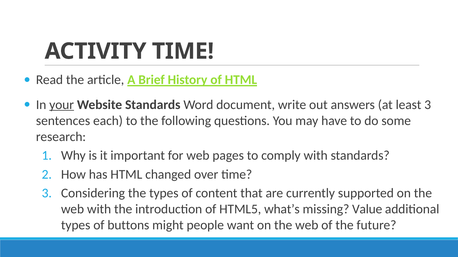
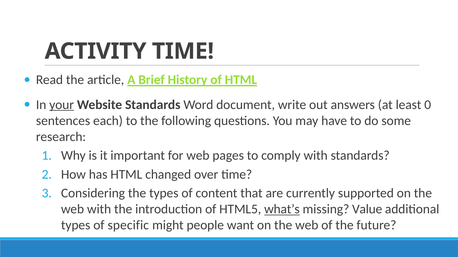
least 3: 3 -> 0 (428, 105)
what’s underline: none -> present (282, 210)
buttons: buttons -> specific (128, 226)
